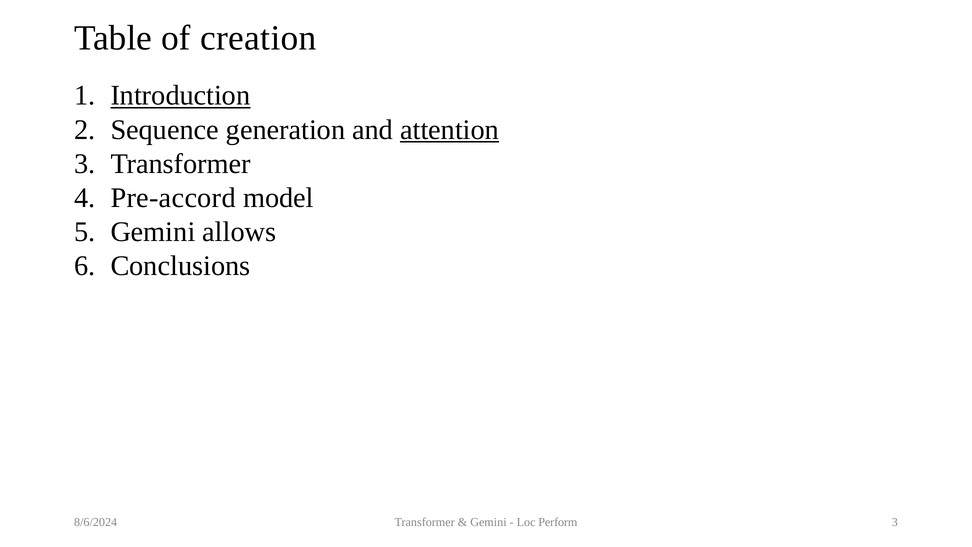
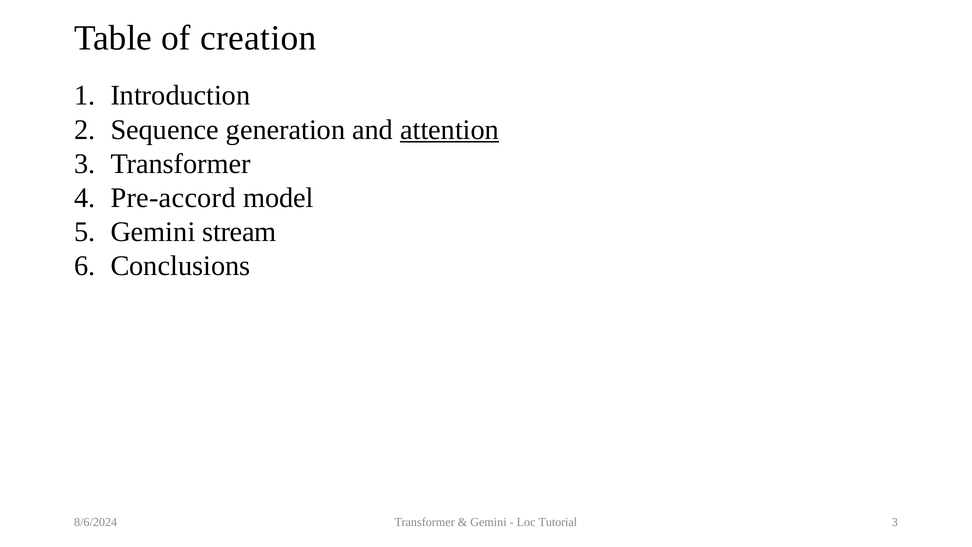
Introduction underline: present -> none (180, 96)
allows: allows -> stream (239, 232)
Perform: Perform -> Tutorial (558, 522)
